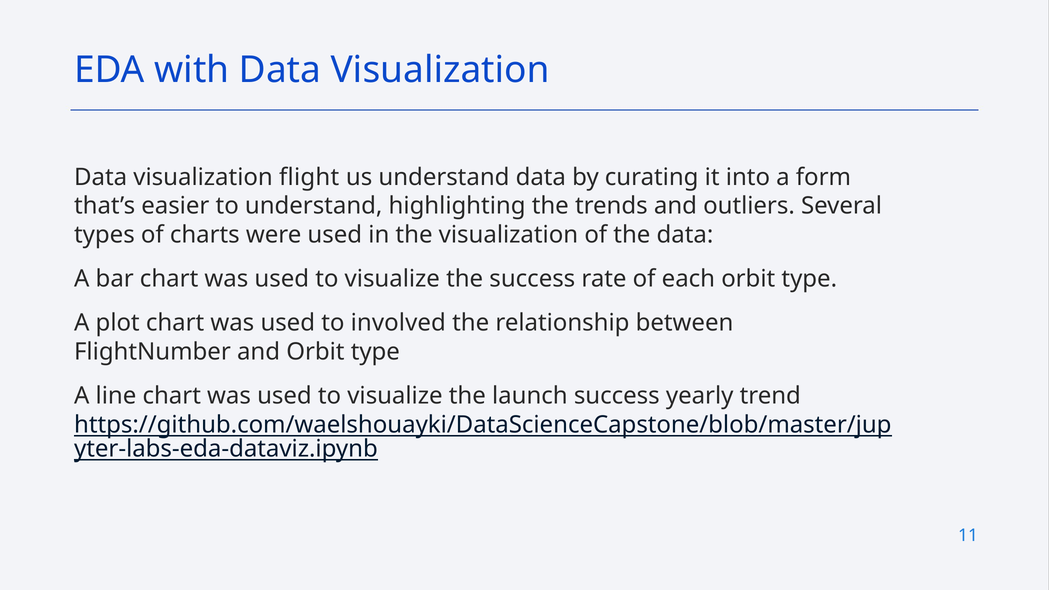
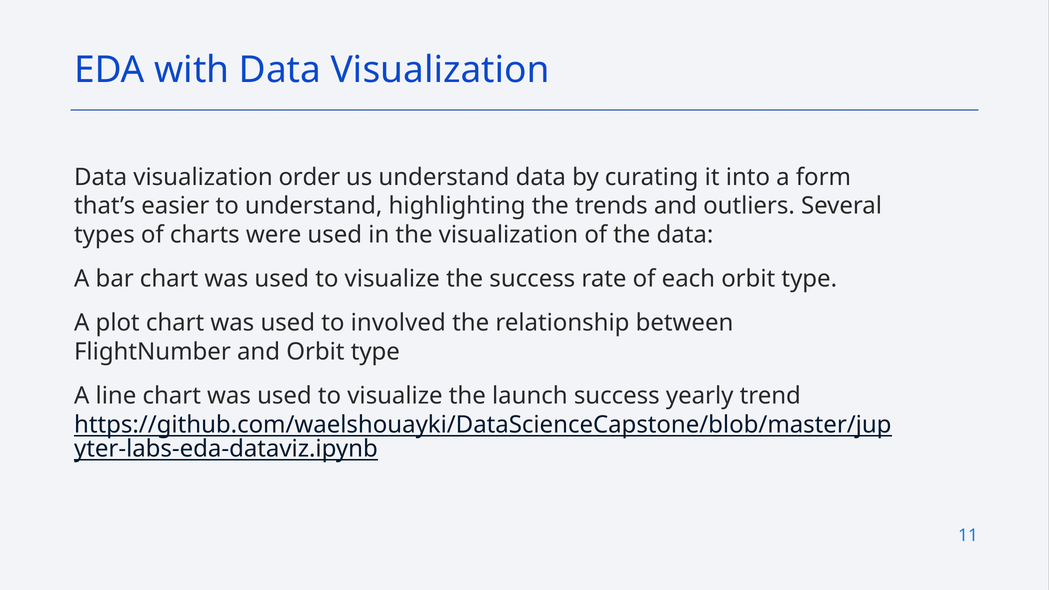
flight: flight -> order (309, 177)
